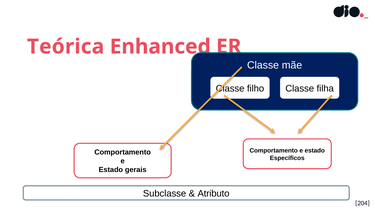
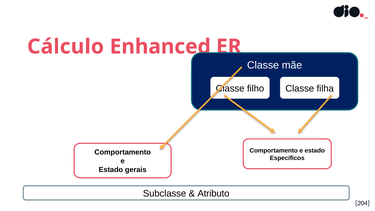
Teórica: Teórica -> Cálculo (66, 47)
